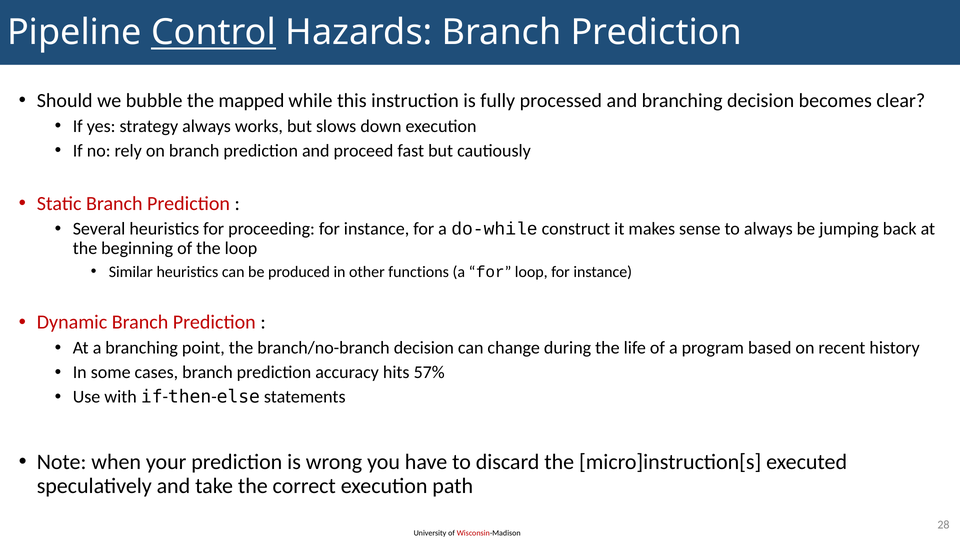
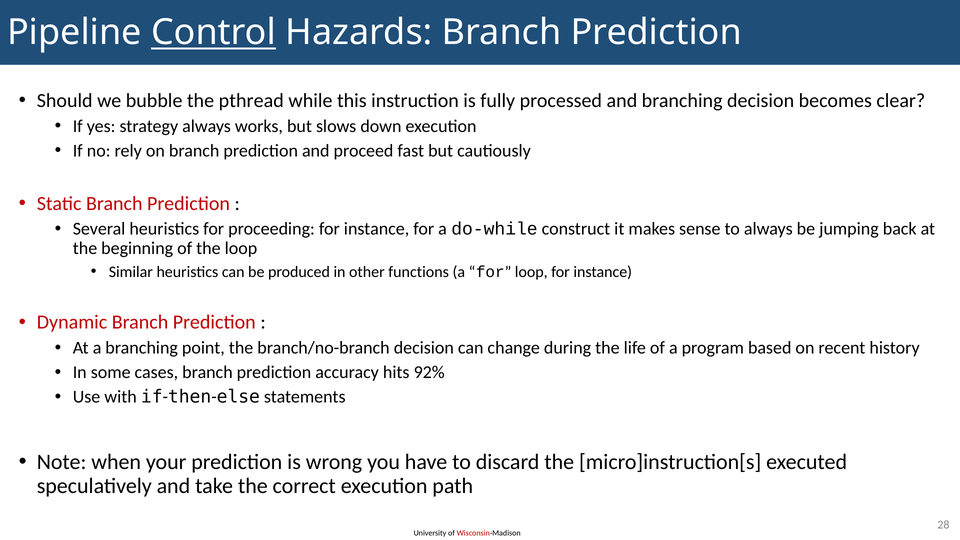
mapped: mapped -> pthread (251, 101)
57%: 57% -> 92% (429, 372)
